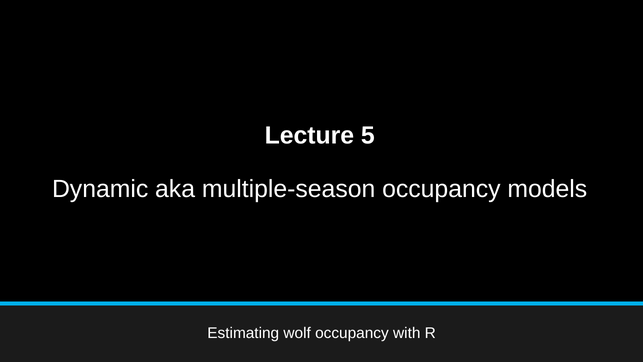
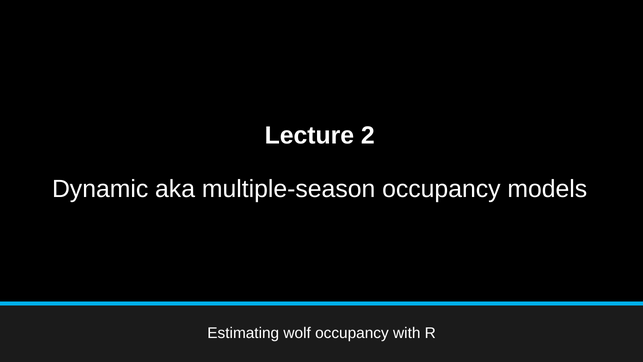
5: 5 -> 2 (368, 136)
